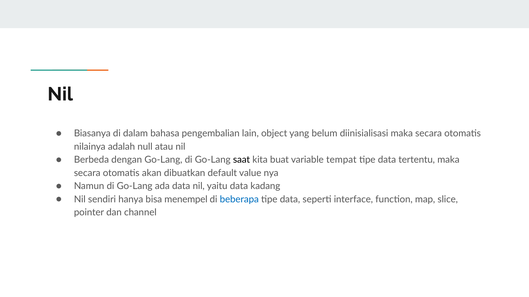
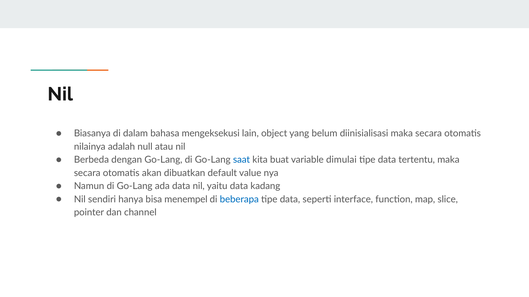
pengembalian: pengembalian -> mengeksekusi (211, 134)
saat colour: black -> blue (242, 160)
tempat: tempat -> dimulai (341, 160)
